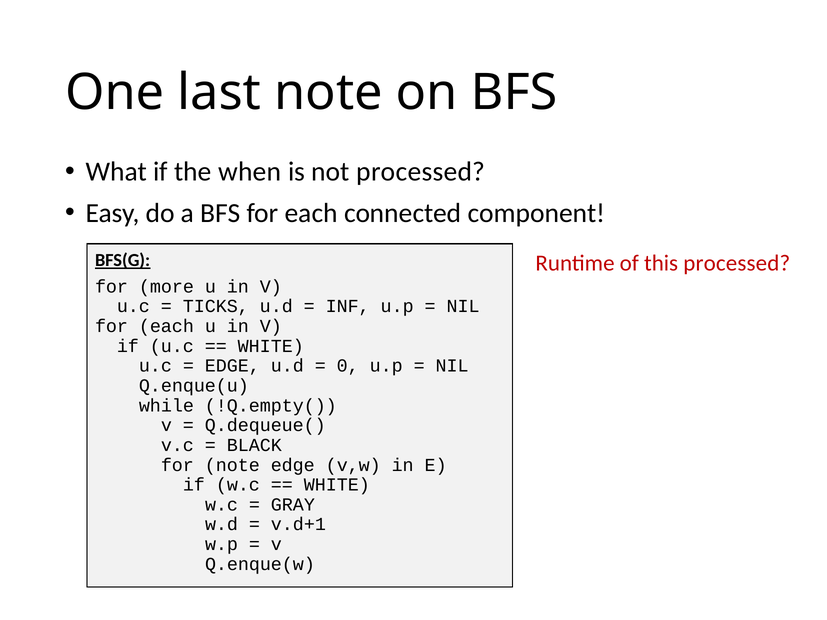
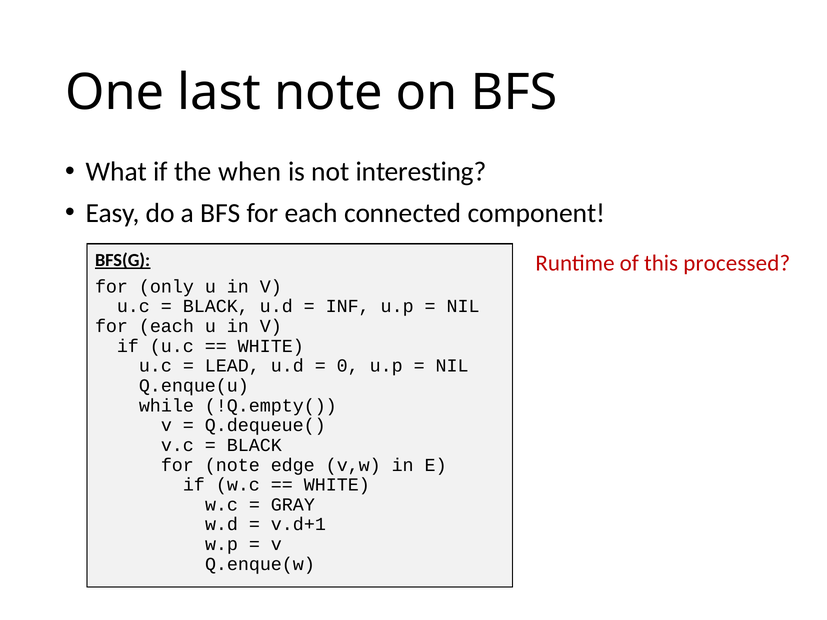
not processed: processed -> interesting (421, 172)
more: more -> only (166, 287)
TICKS: TICKS -> BLACK (216, 307)
EDGE: EDGE -> LEAD (232, 366)
